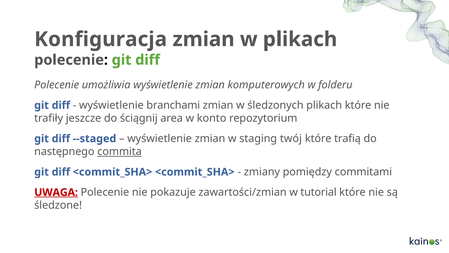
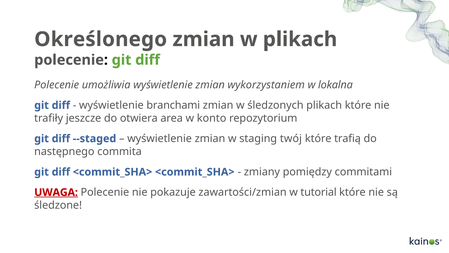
Konfiguracja: Konfiguracja -> Określonego (101, 39)
komputerowych: komputerowych -> wykorzystaniem (266, 85)
folderu: folderu -> lokalna (335, 85)
ściągnij: ściągnij -> otwiera (139, 118)
commita underline: present -> none (120, 151)
